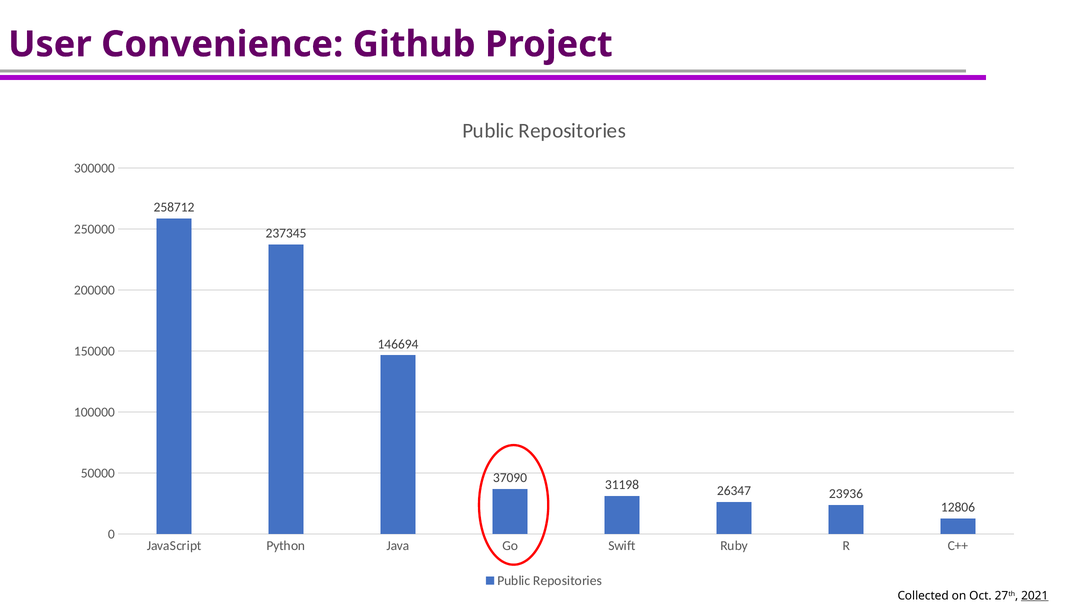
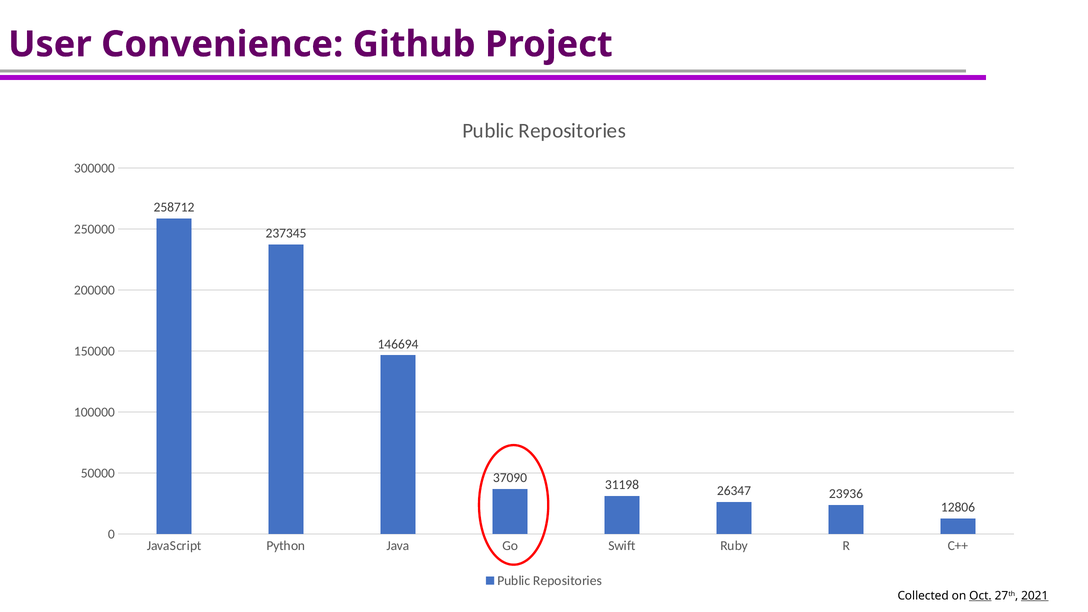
Oct underline: none -> present (980, 596)
